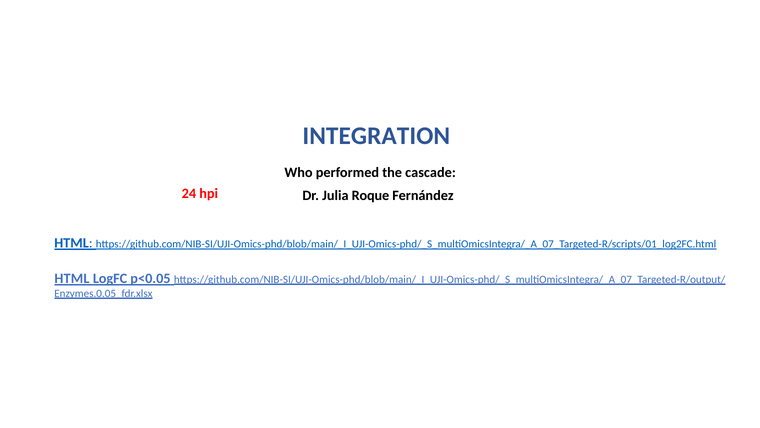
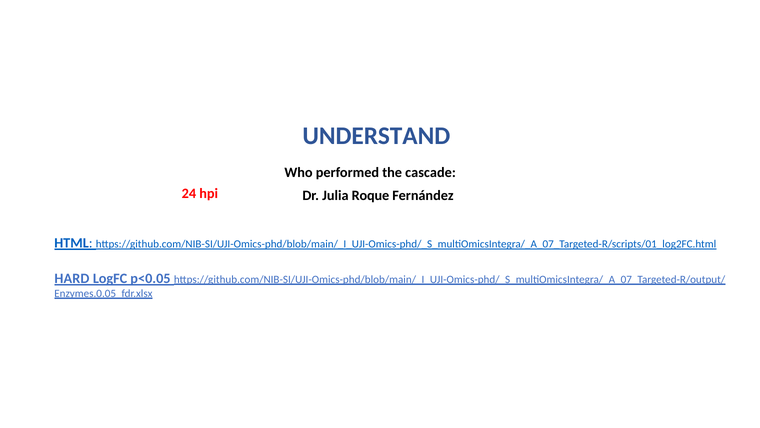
INTEGRATION: INTEGRATION -> UNDERSTAND (376, 136)
HTML: HTML -> HARD (72, 278)
